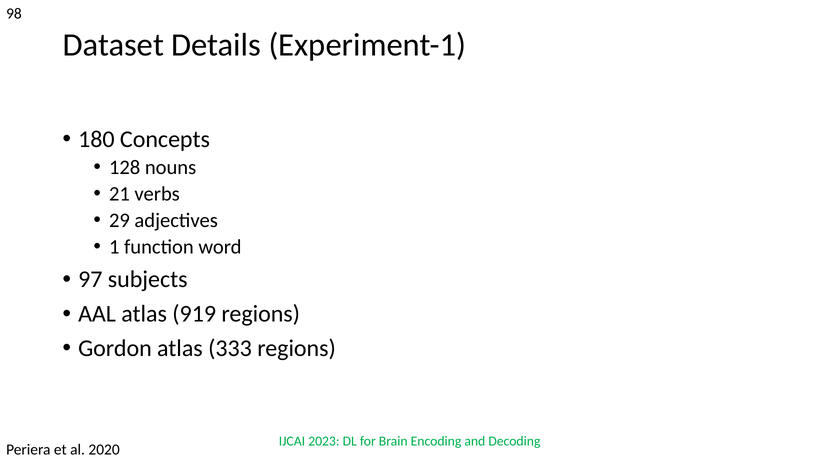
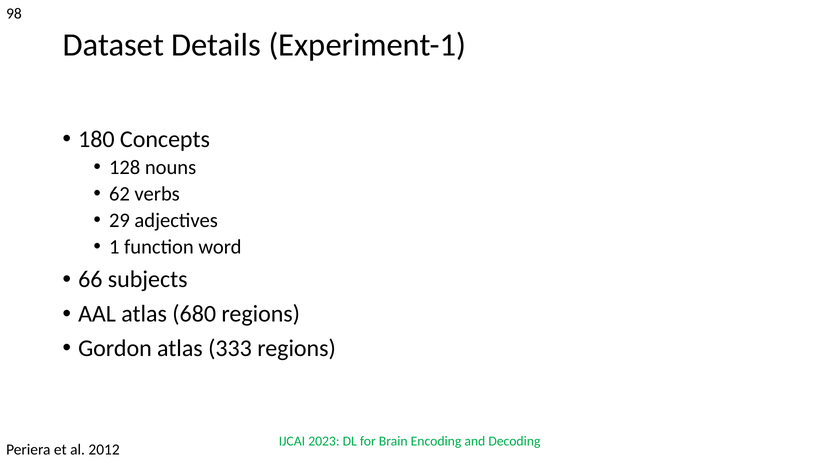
21: 21 -> 62 (119, 194)
97: 97 -> 66 (90, 280)
919: 919 -> 680 (194, 314)
2020: 2020 -> 2012 (104, 450)
